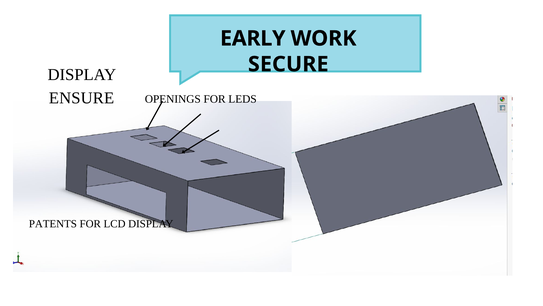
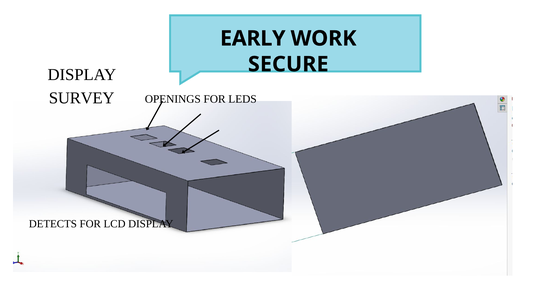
ENSURE: ENSURE -> SURVEY (82, 98)
PATENTS: PATENTS -> DETECTS (53, 224)
